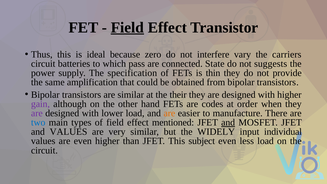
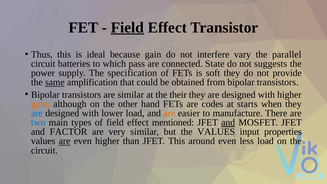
because zero: zero -> gain (153, 54)
carriers: carriers -> parallel (287, 54)
thin: thin -> soft (213, 73)
same underline: none -> present (55, 82)
gain colour: purple -> orange (40, 104)
order: order -> starts (247, 104)
are colour: purple -> blue (37, 113)
and VALUES: VALUES -> FACTOR (68, 132)
the WIDELY: WIDELY -> VALUES (216, 132)
individual: individual -> properties (283, 132)
are underline: none -> present (65, 141)
subject: subject -> around (202, 141)
